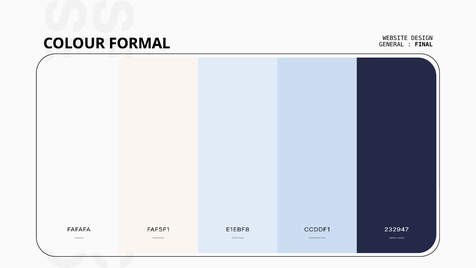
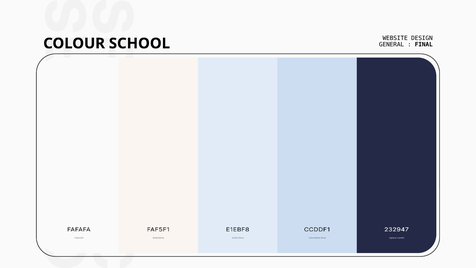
FORMAL: FORMAL -> SCHOOL (139, 43)
